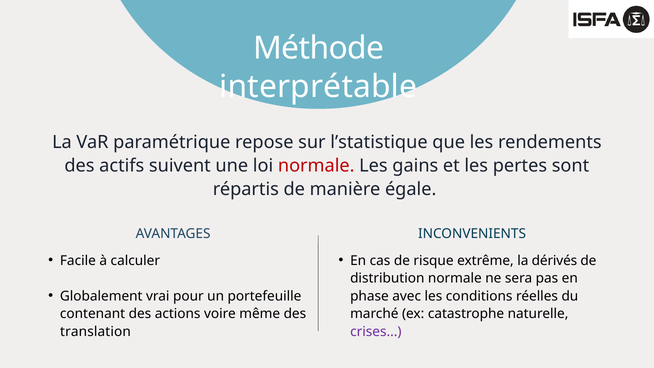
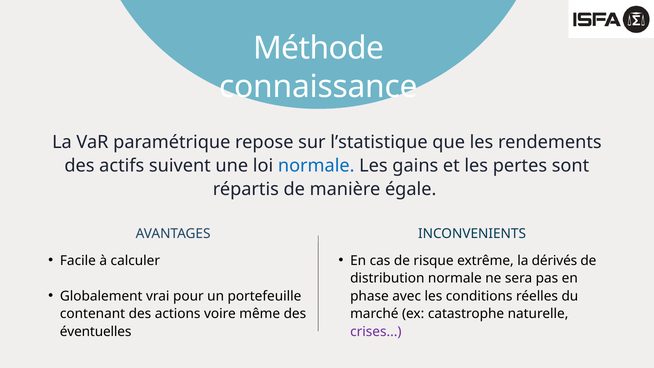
interprétable: interprétable -> connaissance (318, 87)
normale colour: red -> blue (316, 166)
translation: translation -> éventuelles (96, 331)
